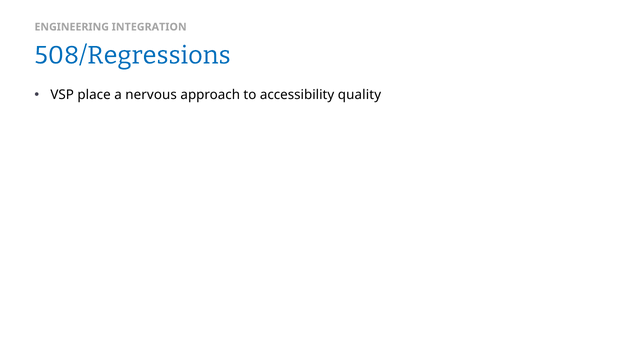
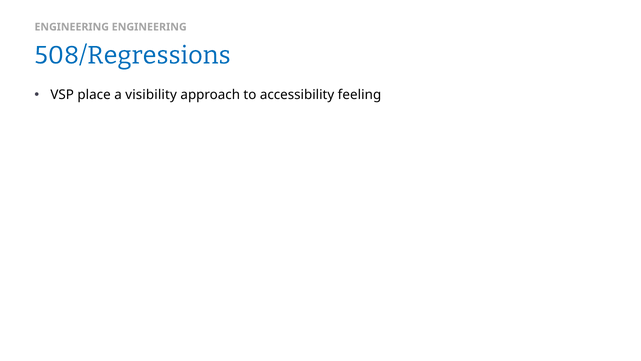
ENGINEERING INTEGRATION: INTEGRATION -> ENGINEERING (149, 27)
nervous: nervous -> visibility (151, 95)
quality: quality -> feeling (359, 95)
